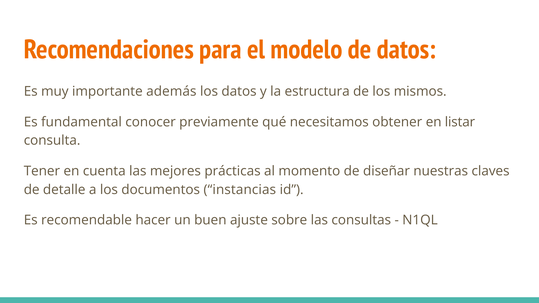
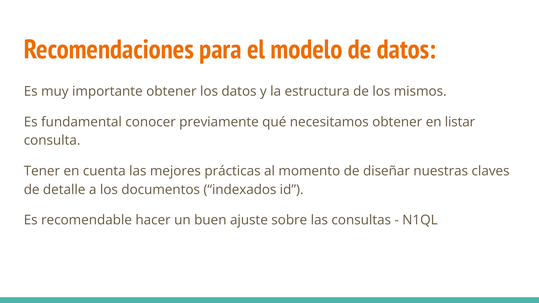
importante además: además -> obtener (171, 91)
instancias: instancias -> indexados (240, 190)
